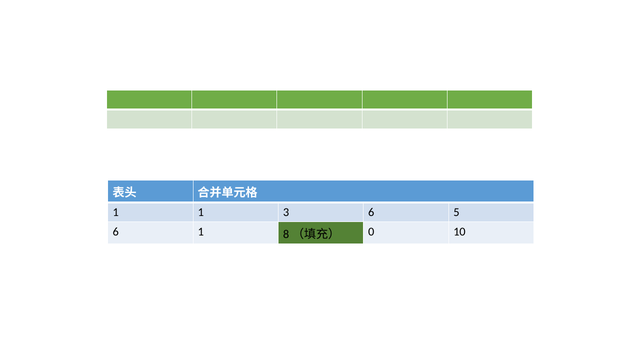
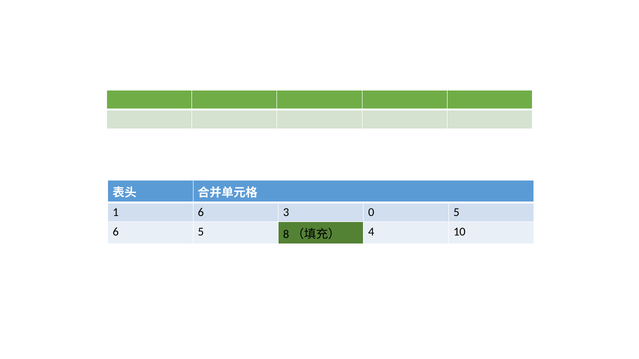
1 1: 1 -> 6 (201, 213)
3 6: 6 -> 0 (371, 213)
6 1: 1 -> 5 (201, 232)
0: 0 -> 4 (371, 232)
